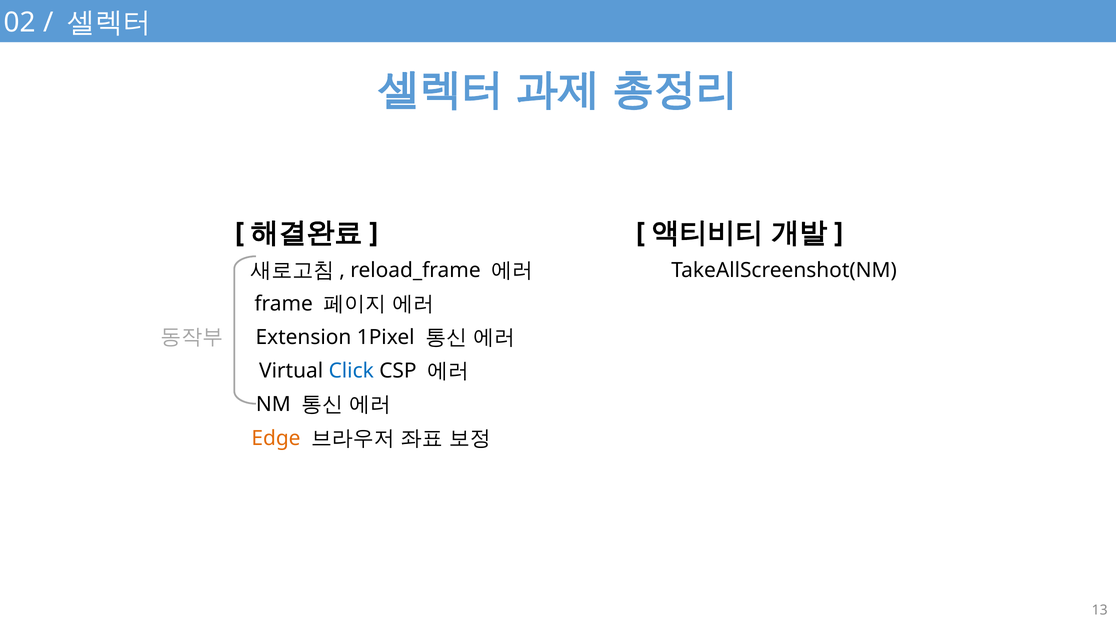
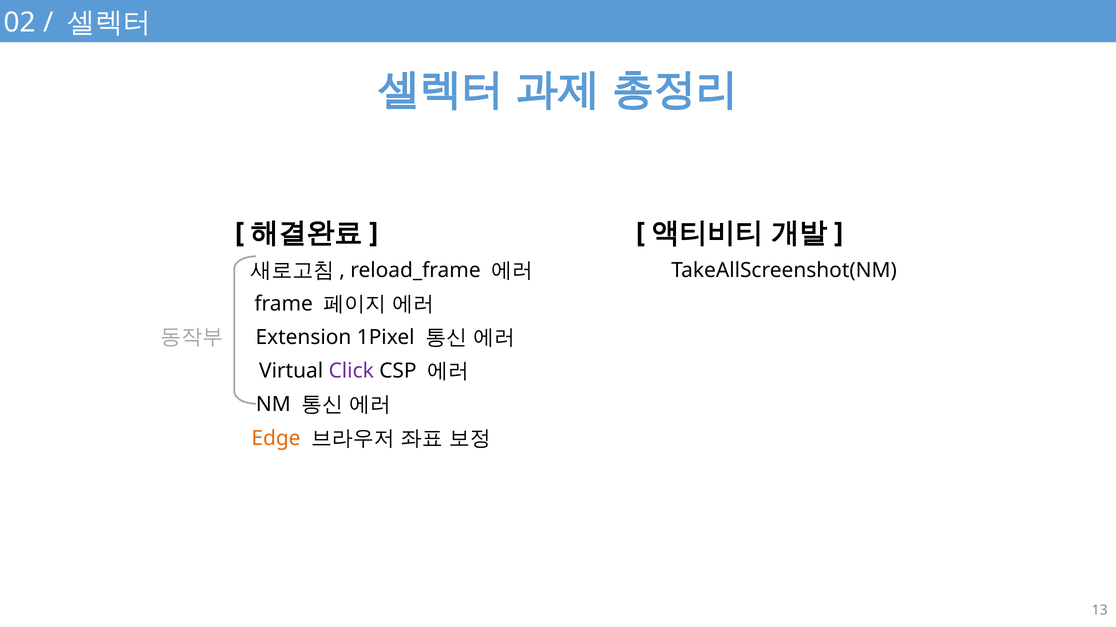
Click colour: blue -> purple (351, 371)
